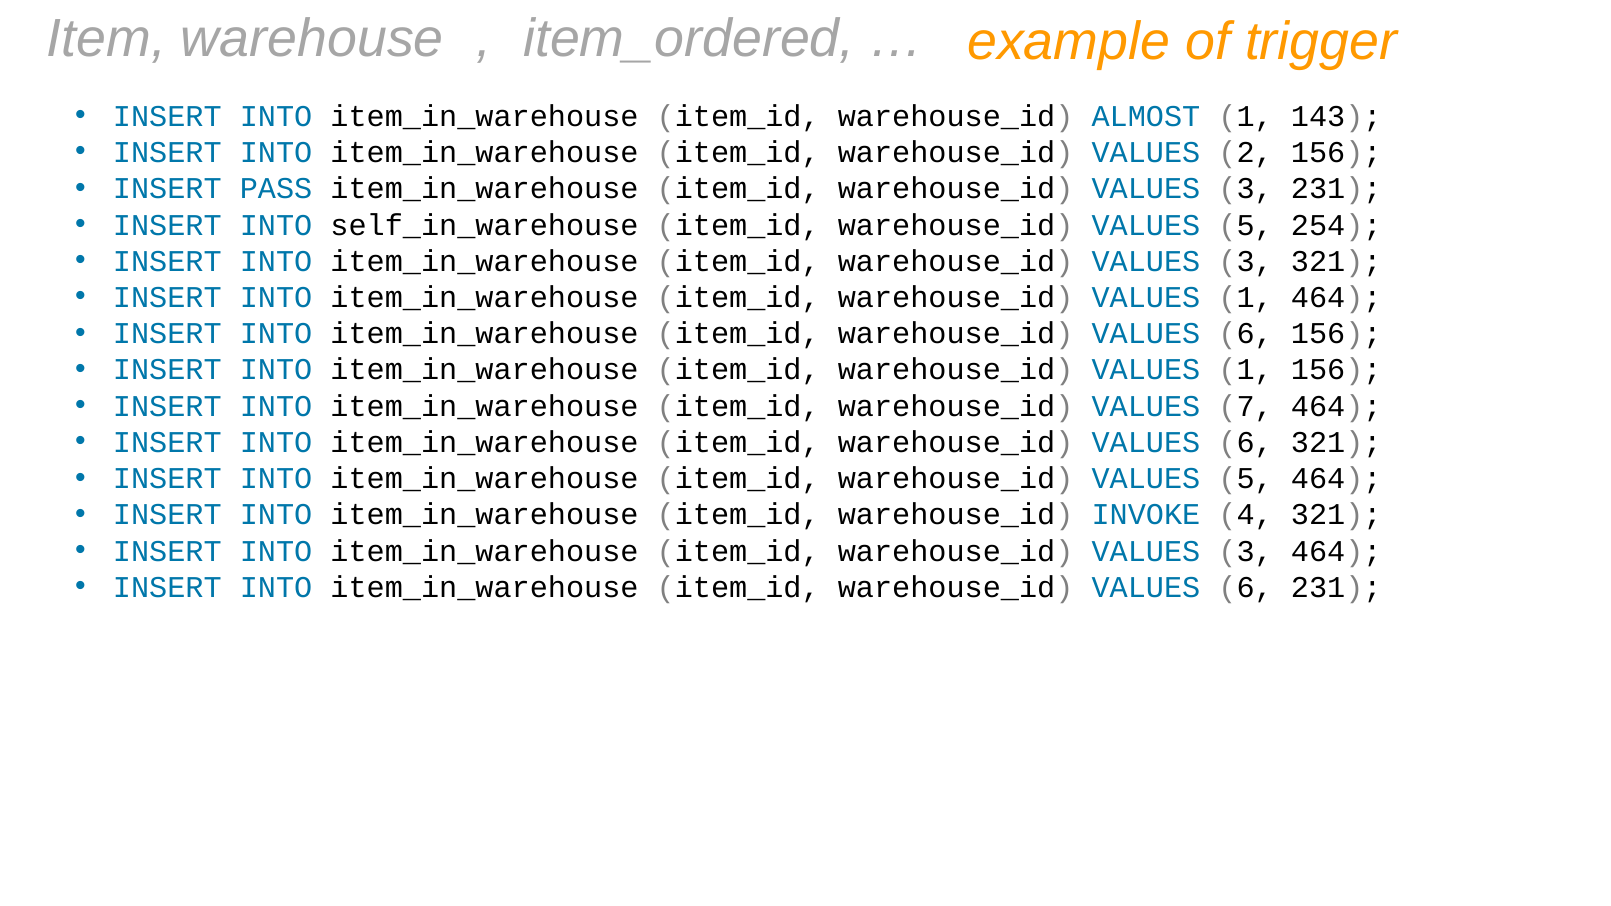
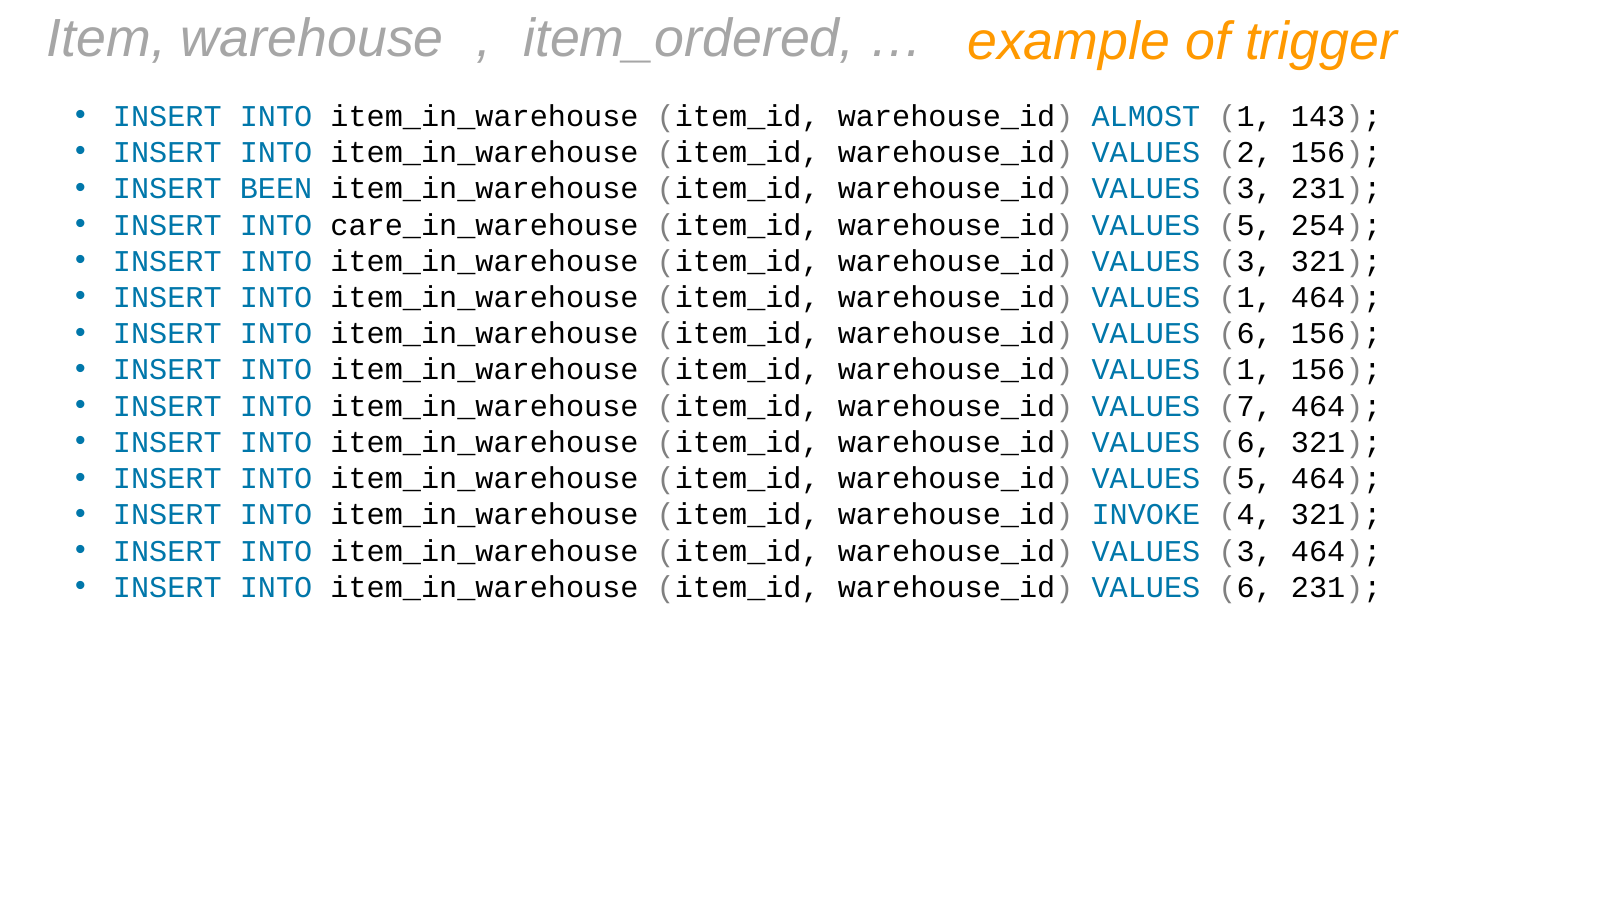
PASS: PASS -> BEEN (276, 189)
self_in_warehouse: self_in_warehouse -> care_in_warehouse (484, 225)
